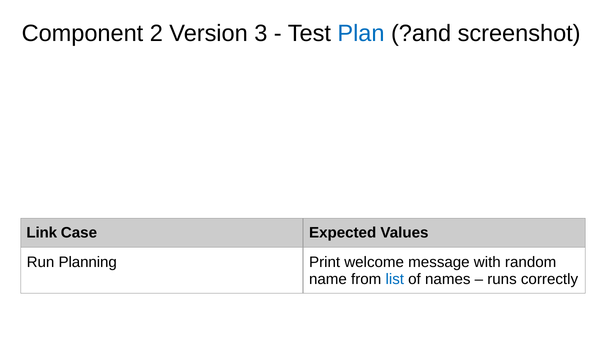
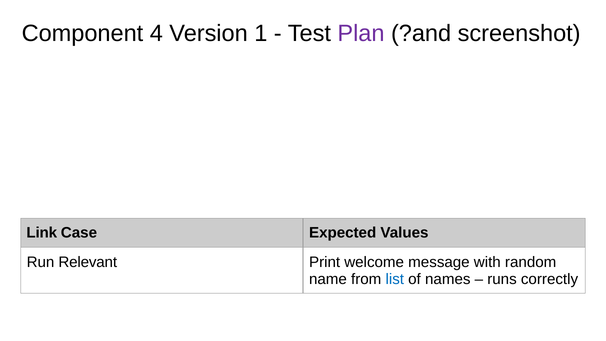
2: 2 -> 4 (156, 33)
3: 3 -> 1 (261, 33)
Plan colour: blue -> purple (361, 33)
Planning: Planning -> Relevant (88, 262)
